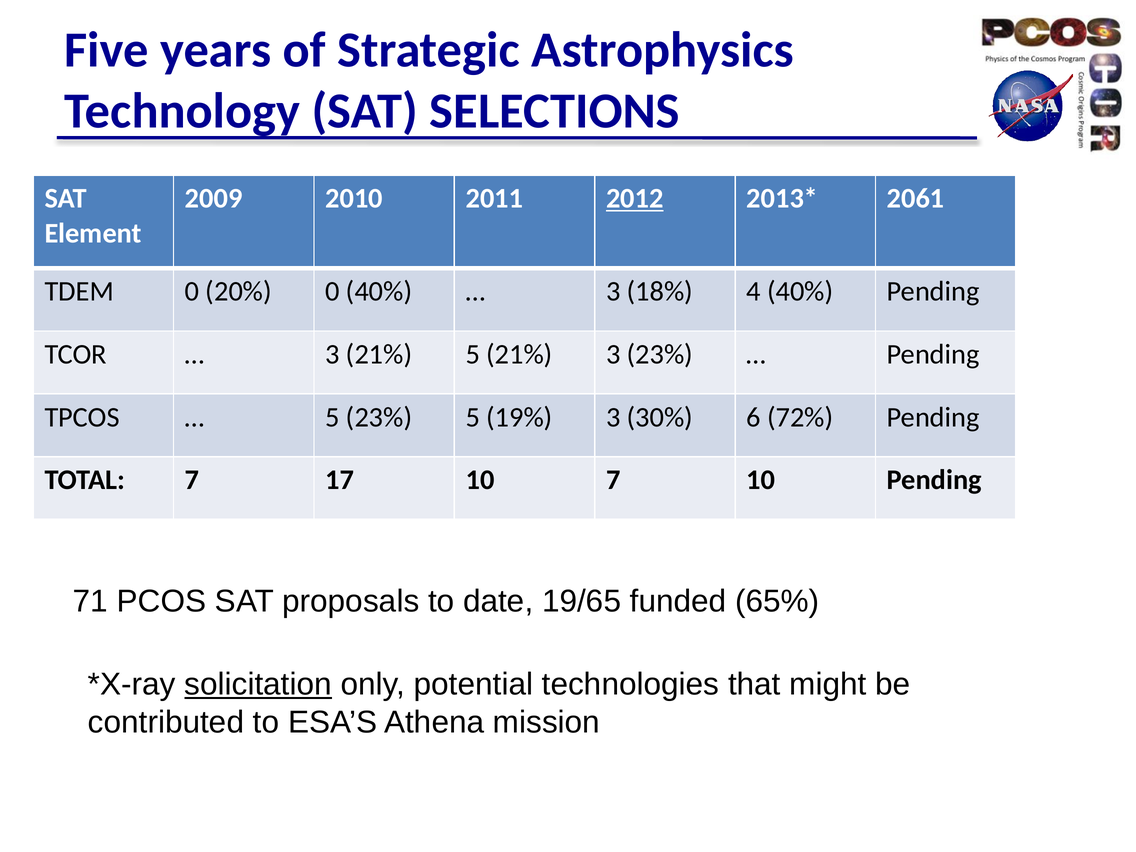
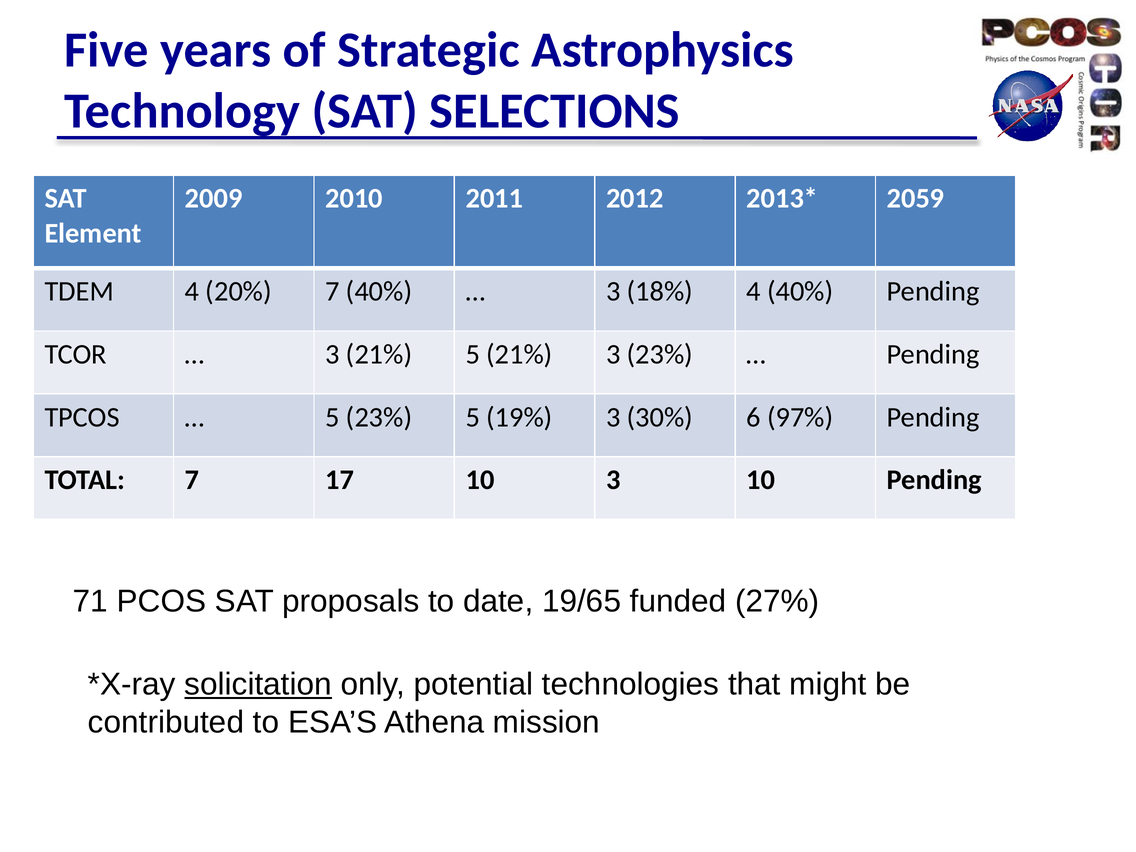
2012 underline: present -> none (635, 199)
2061: 2061 -> 2059 (916, 199)
TDEM 0: 0 -> 4 (192, 292)
20% 0: 0 -> 7 (332, 292)
72%: 72% -> 97% (800, 417)
10 7: 7 -> 3 (613, 480)
65%: 65% -> 27% (777, 601)
